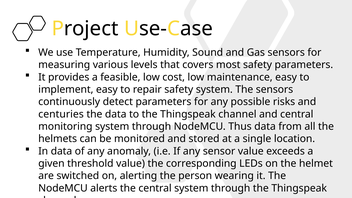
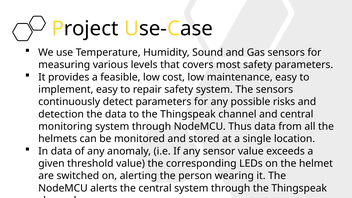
centuries: centuries -> detection (61, 114)
